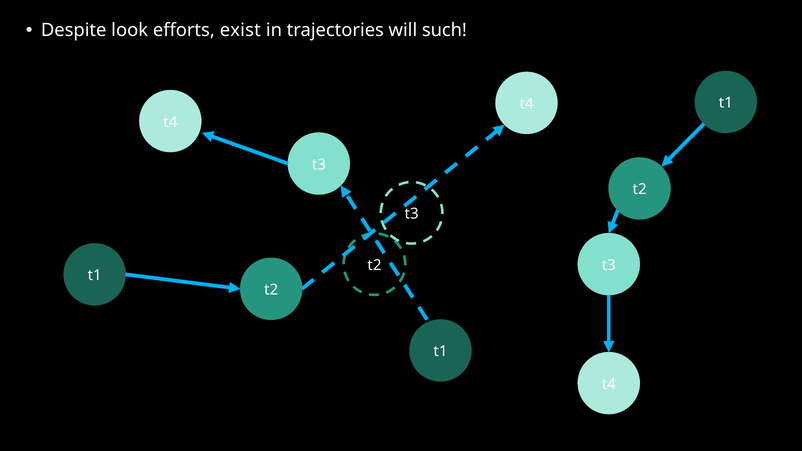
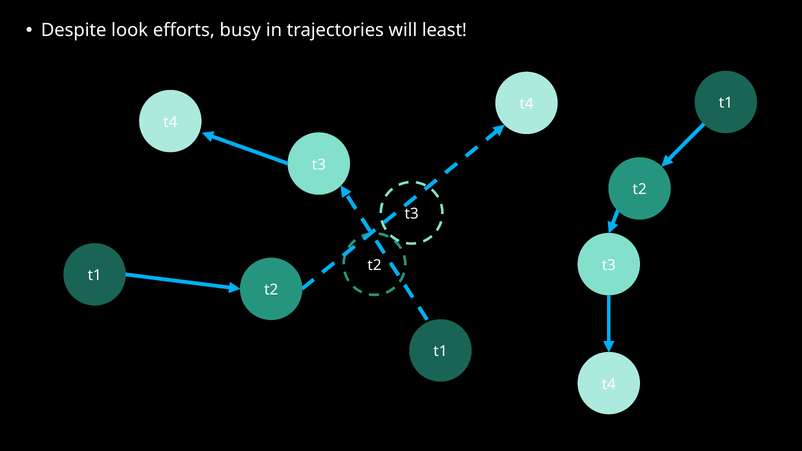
exist: exist -> busy (240, 30)
such: such -> least (444, 30)
